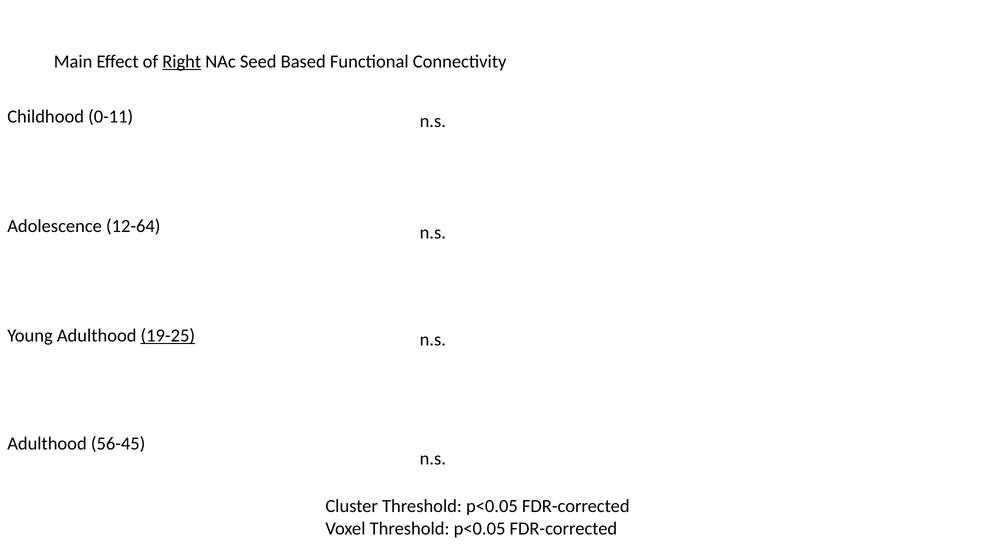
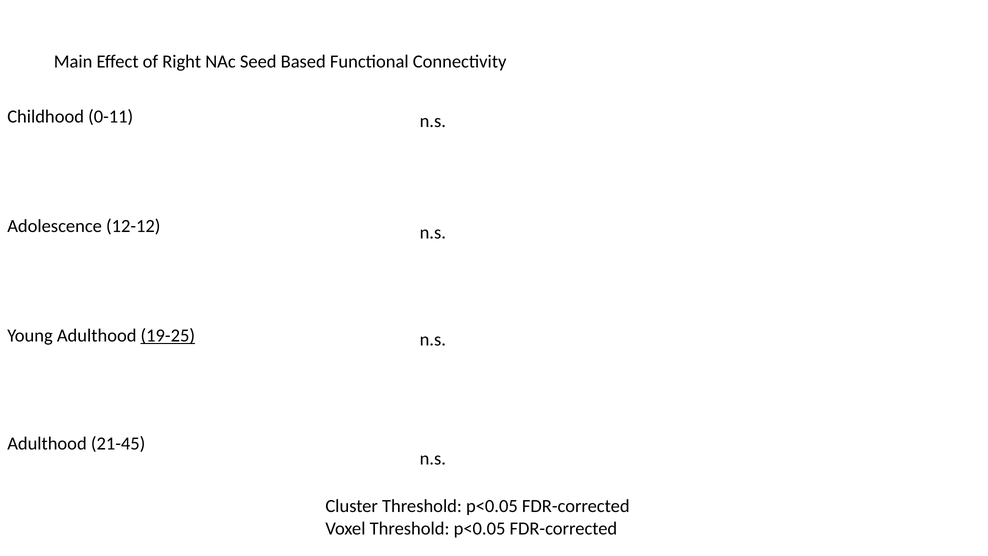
Right underline: present -> none (182, 61)
12-64: 12-64 -> 12-12 (133, 226)
56-45: 56-45 -> 21-45 (118, 444)
